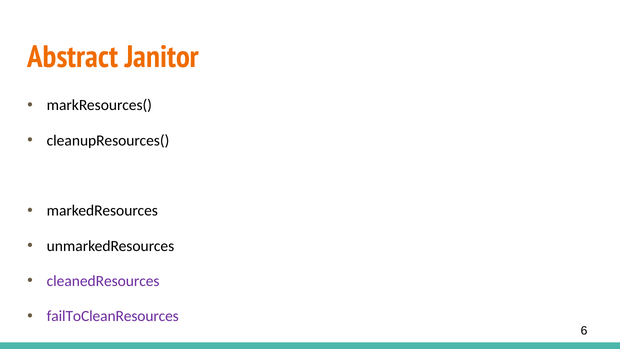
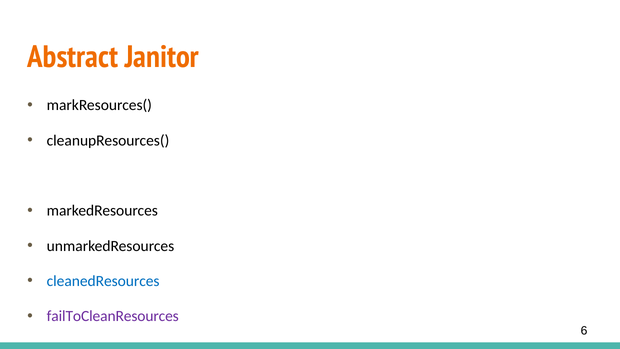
cleanedResources colour: purple -> blue (103, 281)
